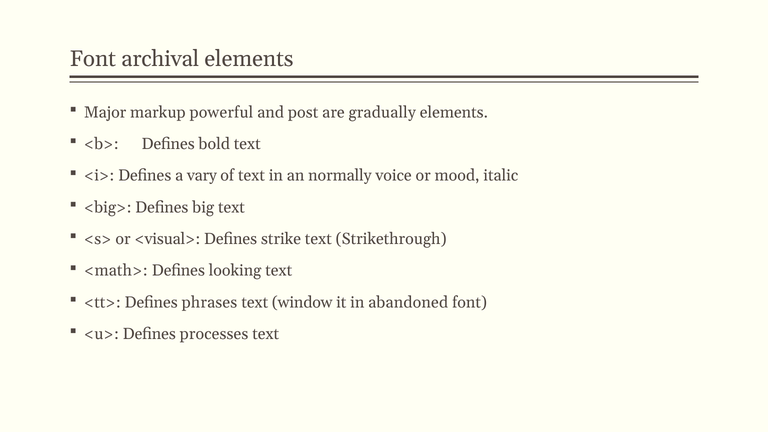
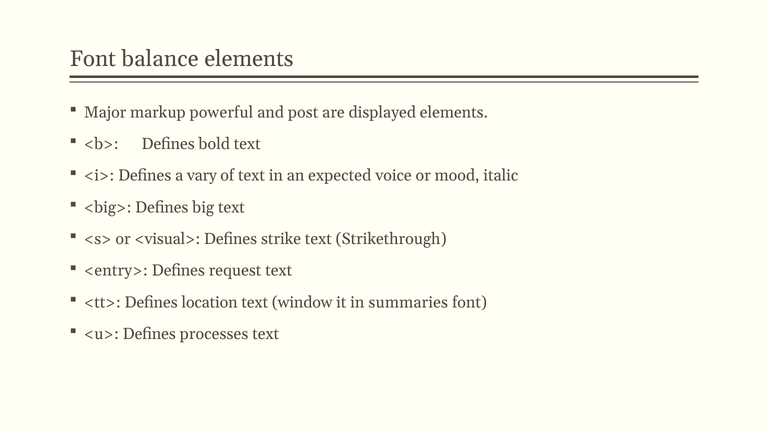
archival: archival -> balance (160, 59)
gradually: gradually -> displayed (382, 112)
normally: normally -> expected (340, 176)
<math>: <math> -> <entry> (116, 271)
looking: looking -> request (235, 271)
phrases: phrases -> location (210, 302)
abandoned: abandoned -> summaries (408, 302)
